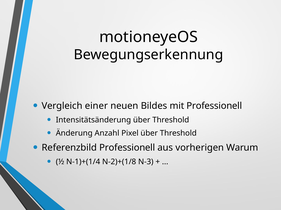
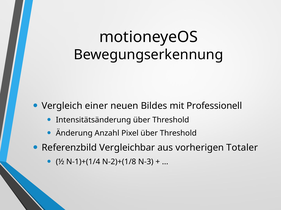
Referenzbild Professionell: Professionell -> Vergleichbar (127, 148)
Warum: Warum -> Totaler (242, 148)
